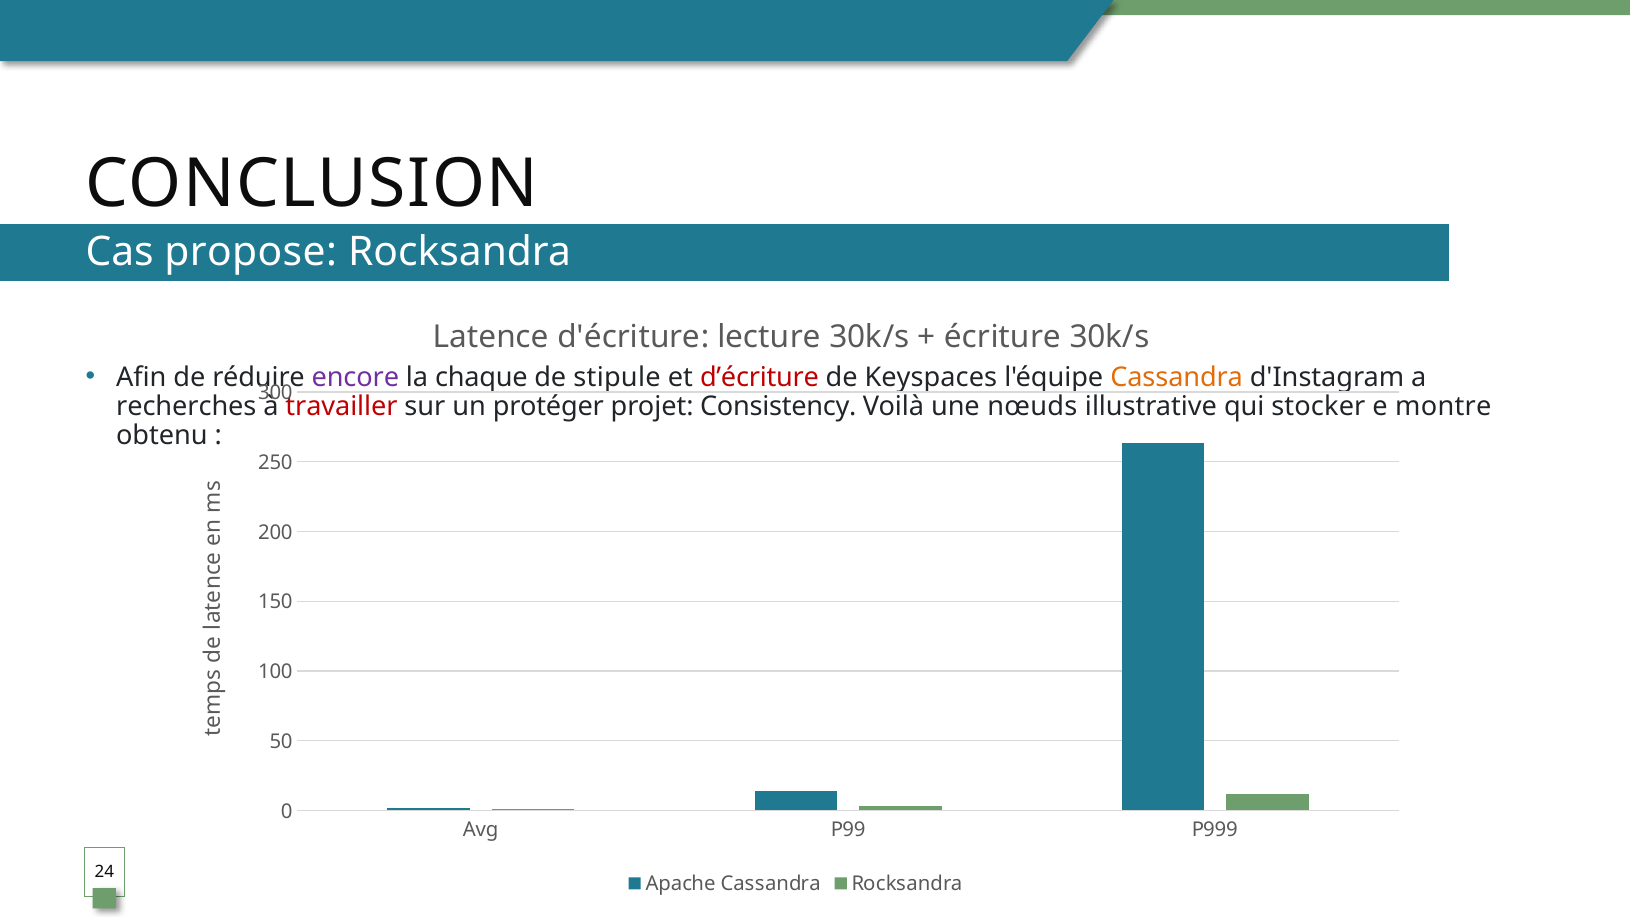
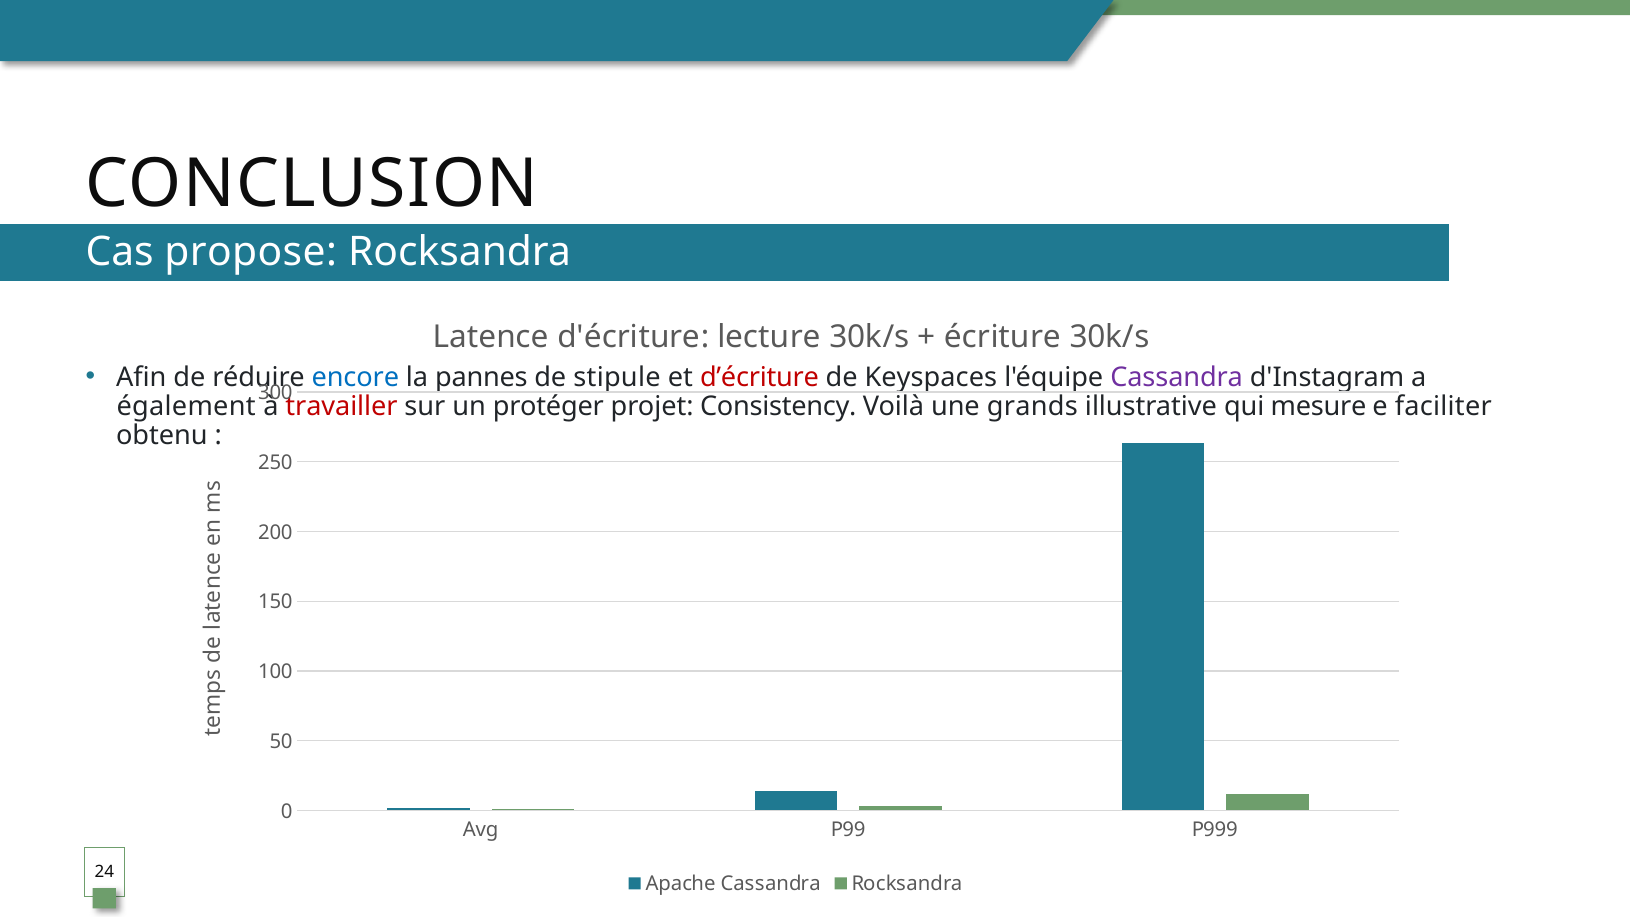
encore colour: purple -> blue (355, 377)
chaque: chaque -> pannes (481, 377)
Cassandra colour: orange -> purple (1177, 377)
recherches: recherches -> également (186, 406)
nœuds: nœuds -> grands (1032, 406)
stocker: stocker -> mesure (1319, 406)
montre: montre -> faciliter (1443, 406)
